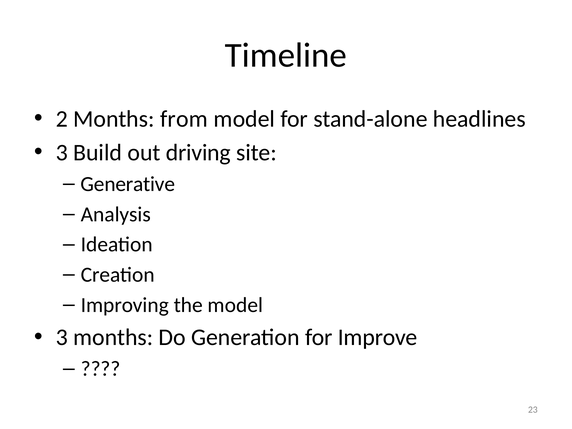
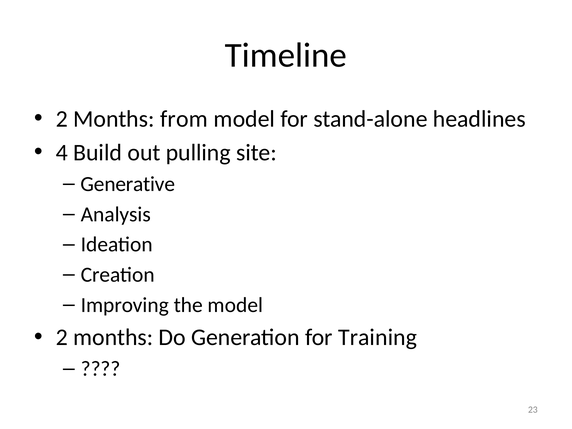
3: 3 -> 4 (62, 153)
driving: driving -> pulling (198, 153)
3: 3 -> 2 (62, 337)
Improve: Improve -> Training (378, 337)
